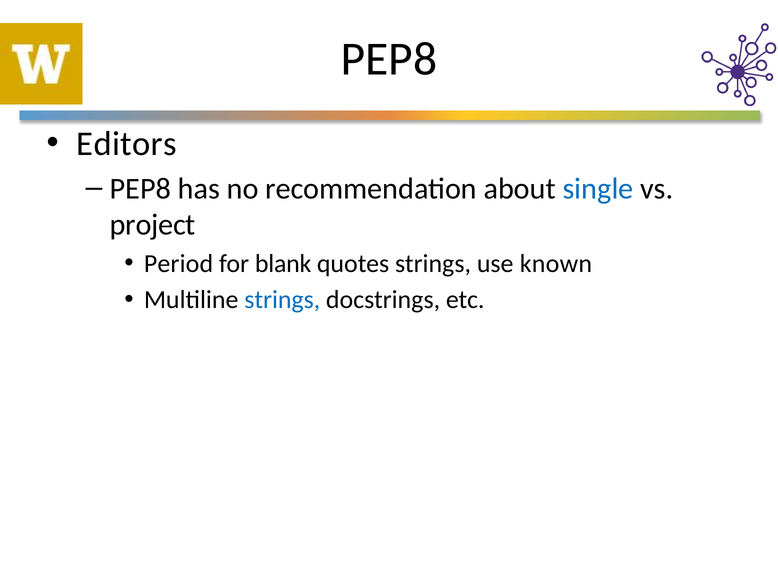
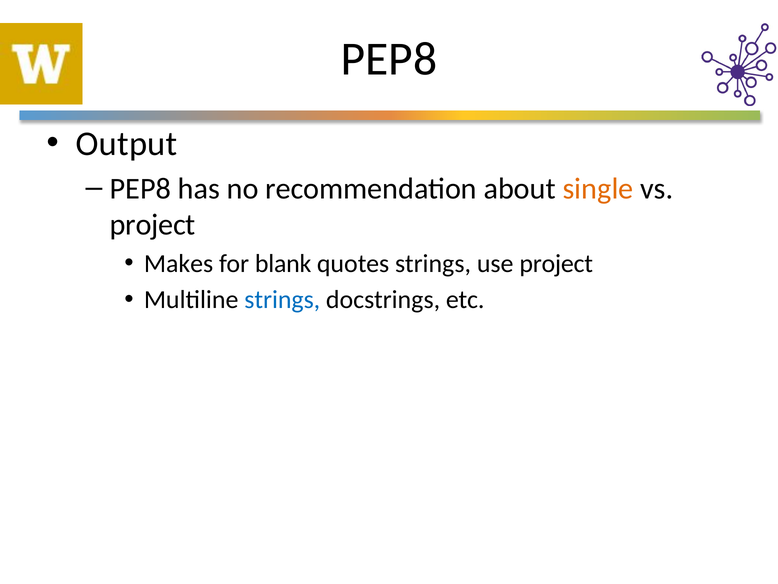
Editors: Editors -> Output (127, 144)
single colour: blue -> orange (598, 188)
Period: Period -> Makes (179, 263)
use known: known -> project (556, 263)
